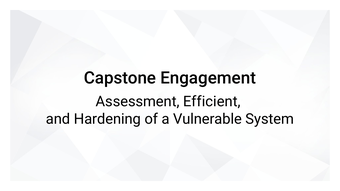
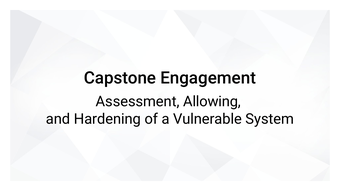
Efficient: Efficient -> Allowing (212, 102)
